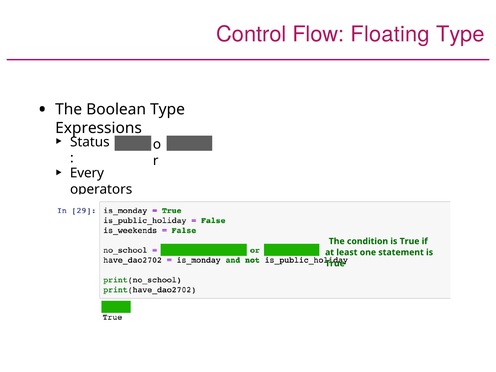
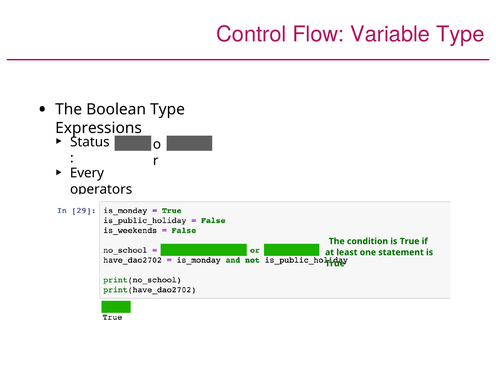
Floating: Floating -> Variable (390, 34)
